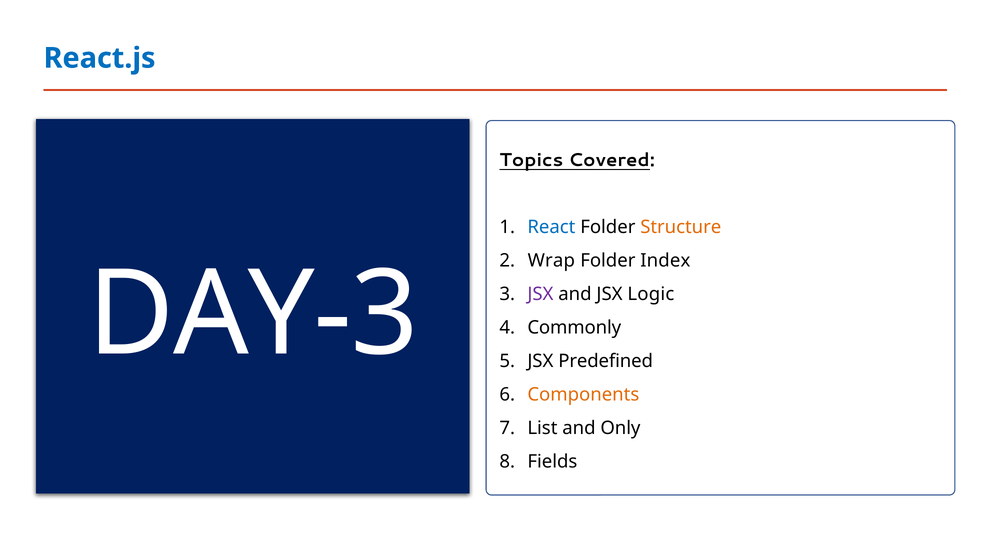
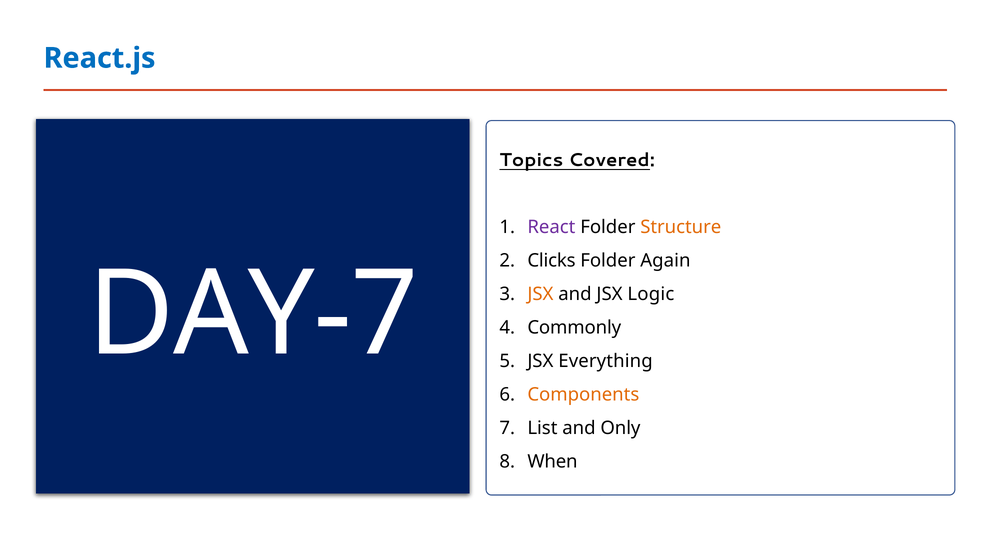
React colour: blue -> purple (551, 227)
Wrap: Wrap -> Clicks (551, 260)
Index: Index -> Again (665, 260)
DAY-3: DAY-3 -> DAY-7 (253, 314)
JSX colour: purple -> orange (540, 294)
Predefined: Predefined -> Everything (606, 361)
Fields: Fields -> When (552, 461)
